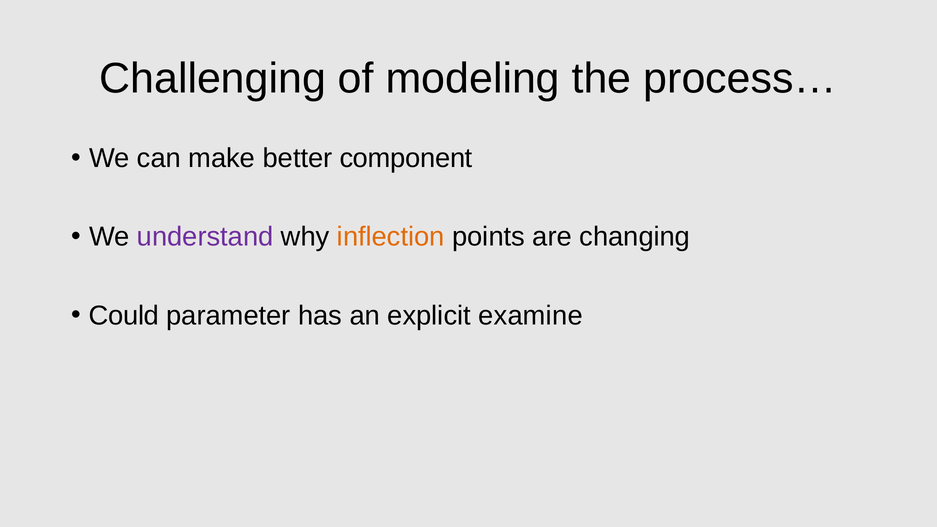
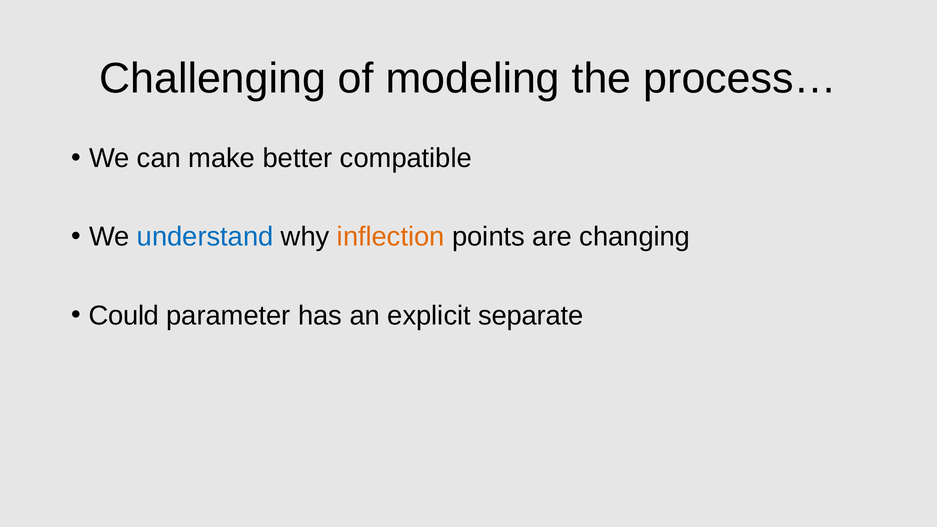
component: component -> compatible (406, 158)
understand colour: purple -> blue (205, 237)
examine: examine -> separate (531, 316)
